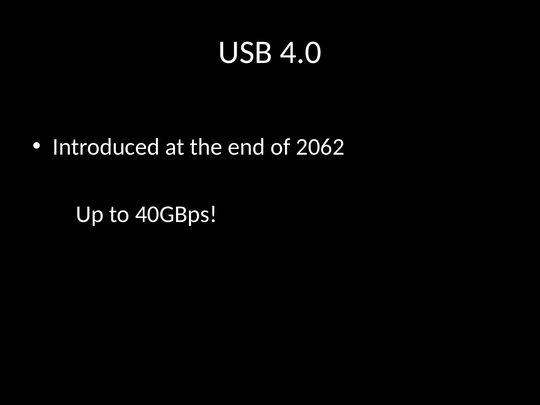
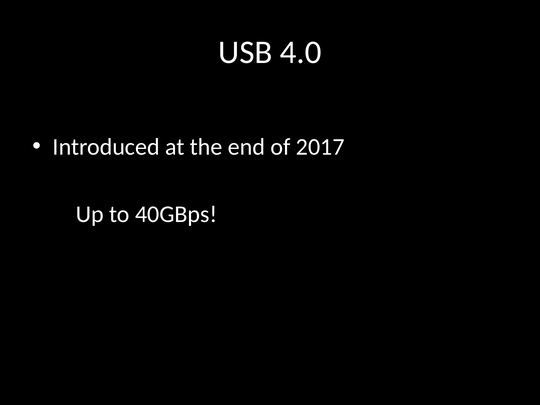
2062: 2062 -> 2017 (320, 147)
